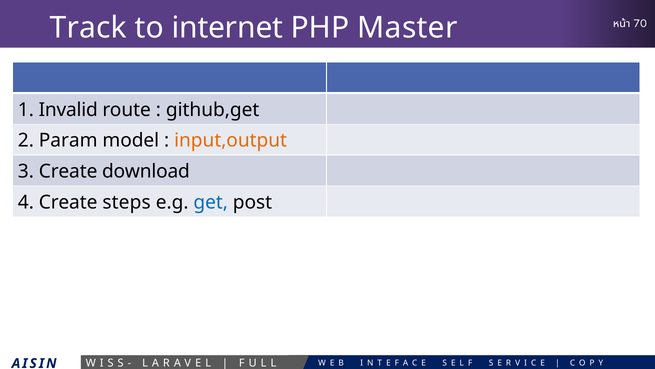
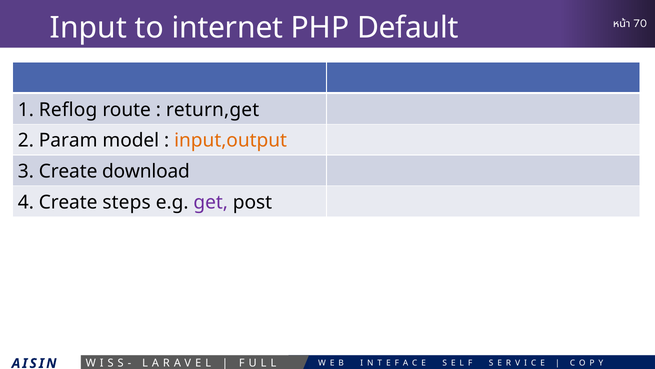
Track: Track -> Input (88, 28)
Master: Master -> Default (408, 28)
Invalid: Invalid -> Reflog (68, 110)
github,get: github,get -> return,get (213, 110)
get colour: blue -> purple (211, 202)
